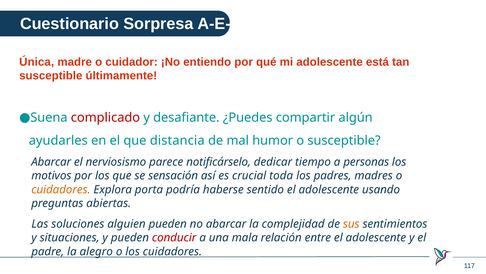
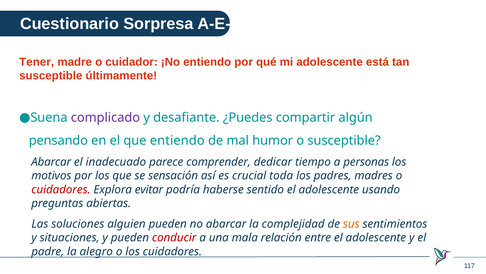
Única: Única -> Tener (37, 62)
complicado colour: red -> purple (105, 117)
ayudarles: ayudarles -> pensando (58, 140)
que distancia: distancia -> entiendo (177, 140)
nerviosismo: nerviosismo -> inadecuado (116, 162)
notificárselo: notificárselo -> comprender (219, 162)
cuidadores colour: orange -> red (61, 189)
porta: porta -> evitar (149, 189)
